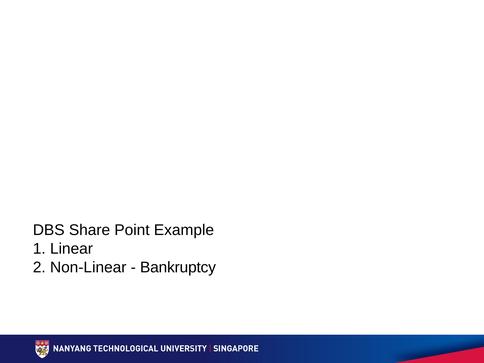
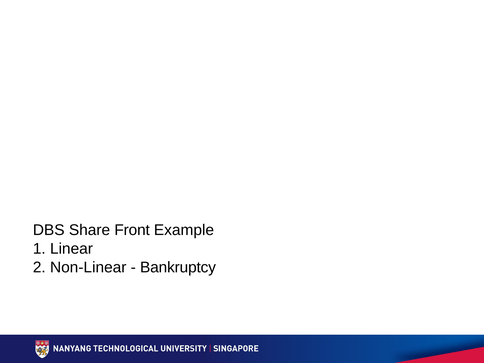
Point: Point -> Front (132, 230)
